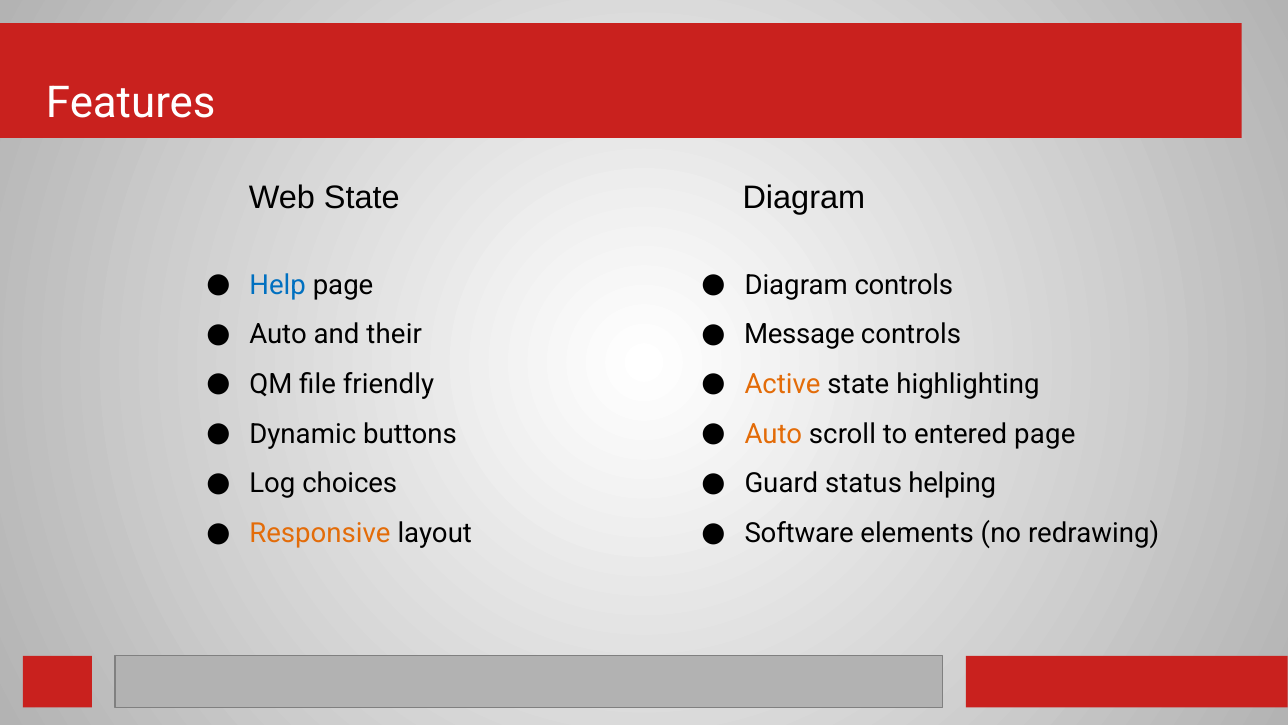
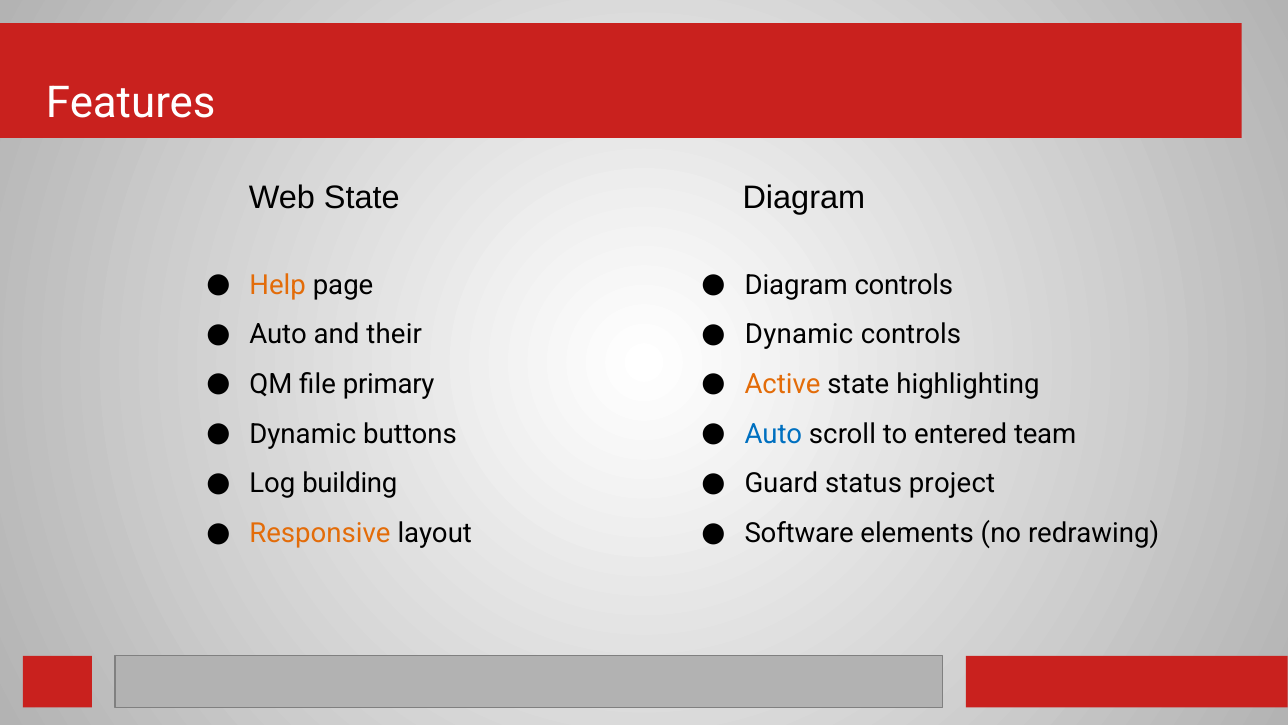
Help colour: blue -> orange (278, 285)
Message: Message -> Dynamic (799, 334)
friendly: friendly -> primary (389, 384)
Auto colour: orange -> blue (773, 434)
entered page: page -> team (1045, 434)
choices: choices -> building (350, 483)
helping: helping -> project (952, 483)
